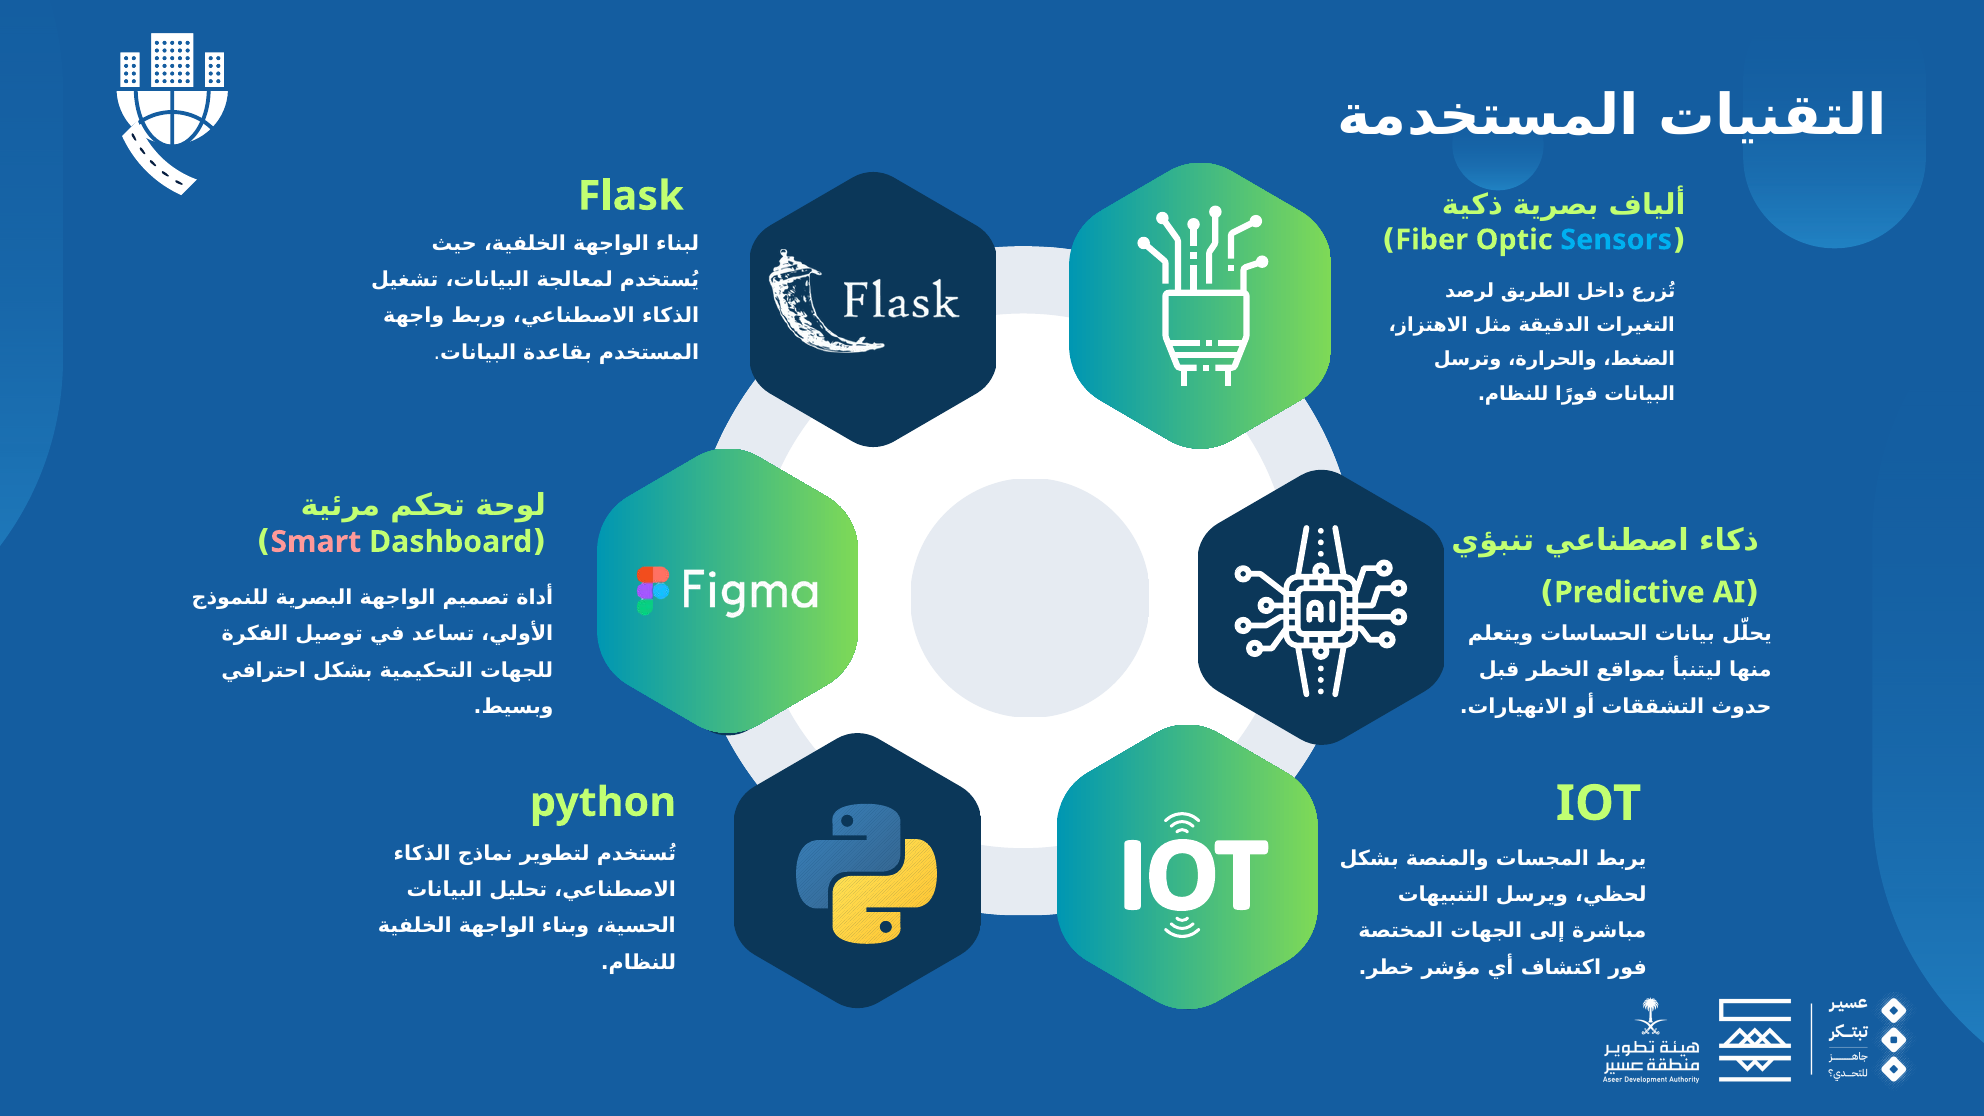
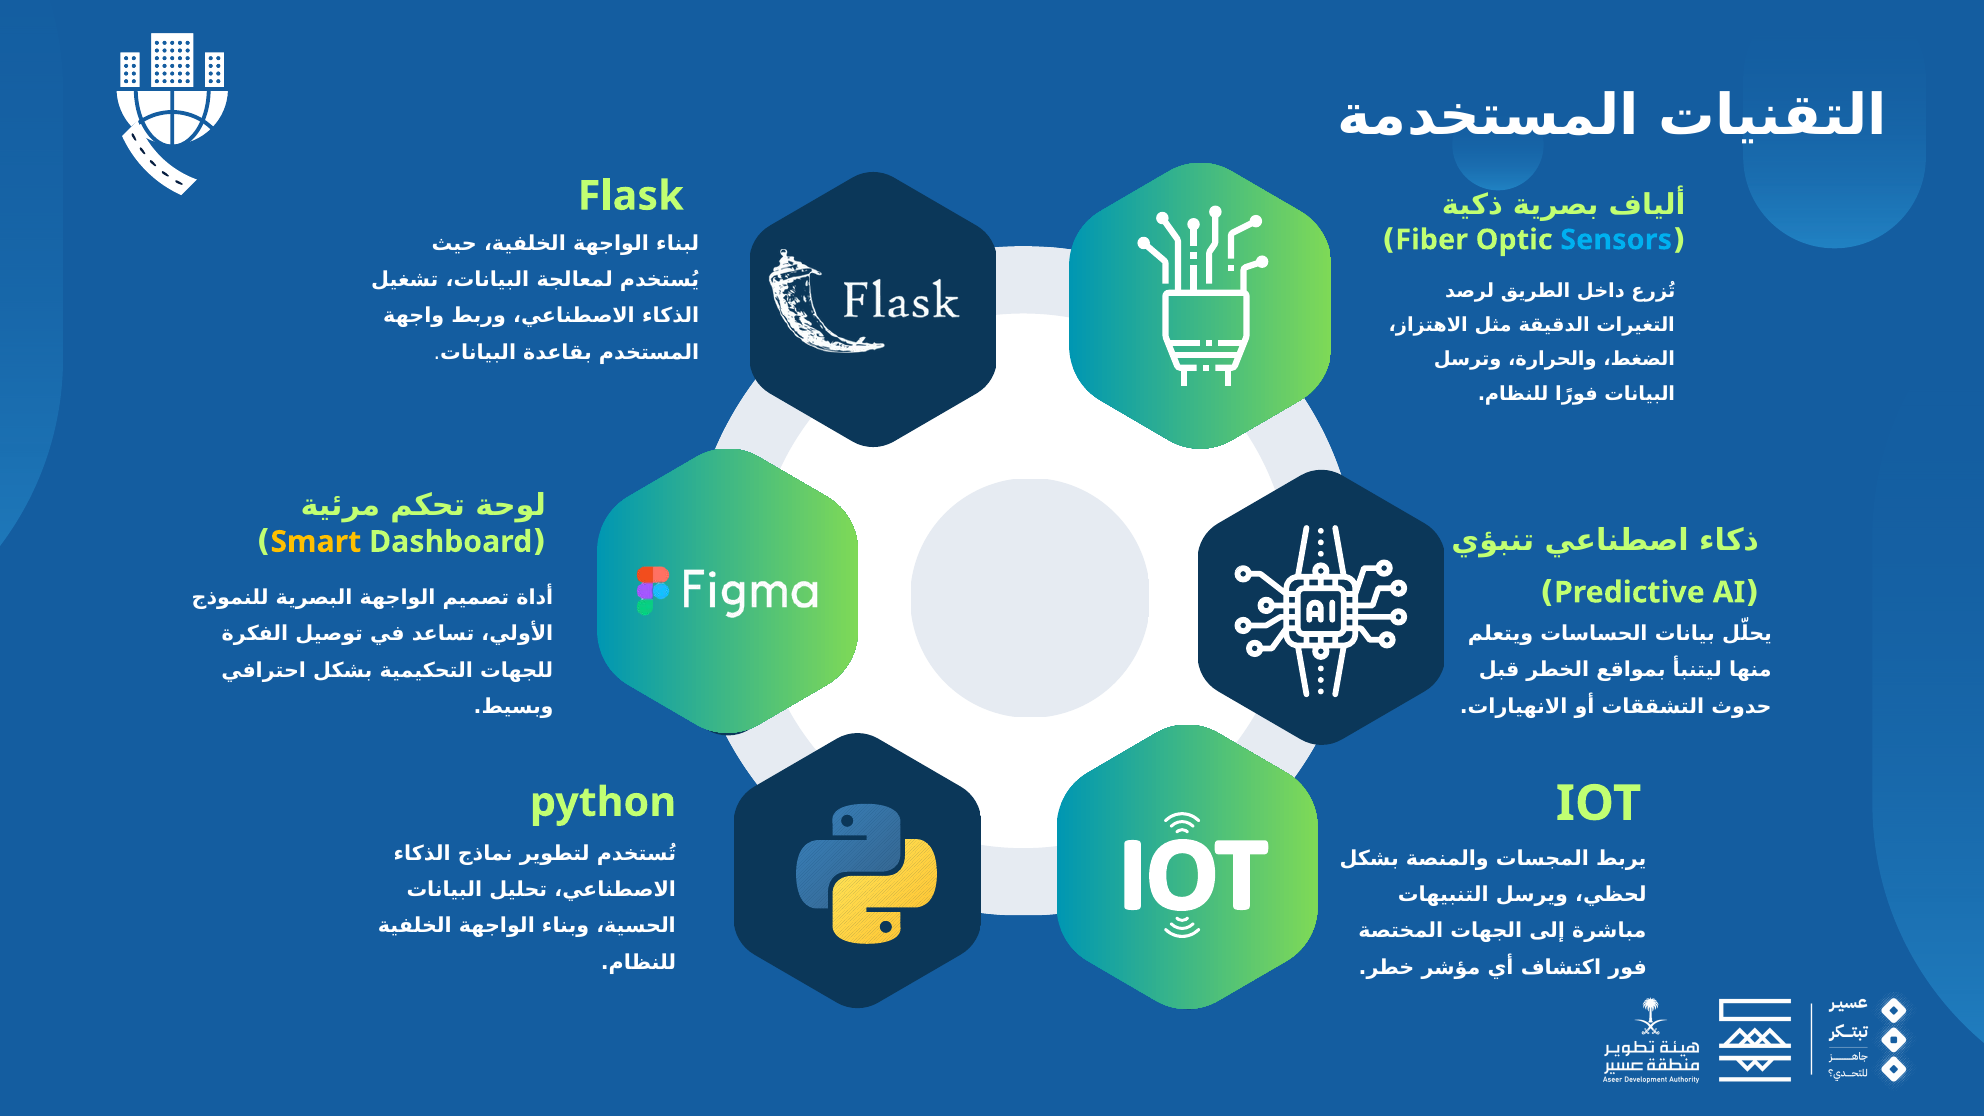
Smart colour: pink -> yellow (316, 542)
